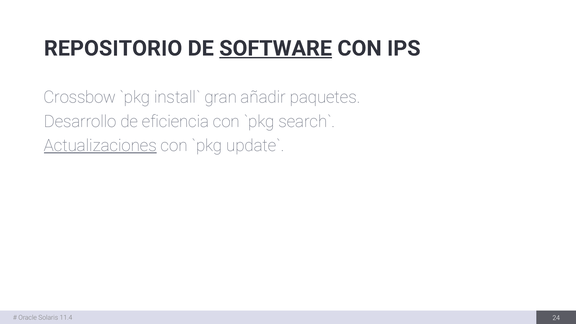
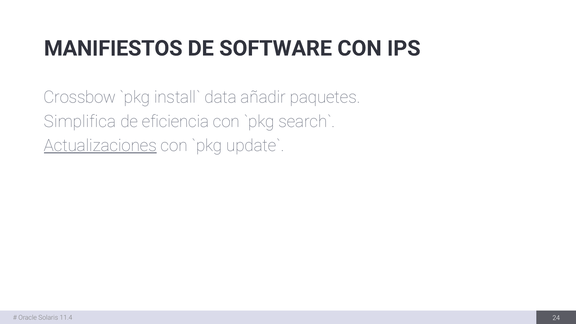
REPOSITORIO: REPOSITORIO -> MANIFIESTOS (113, 48)
SOFTWARE underline: present -> none (276, 48)
gran: gran -> data (221, 97)
Desarrollo: Desarrollo -> Simplifica (80, 122)
